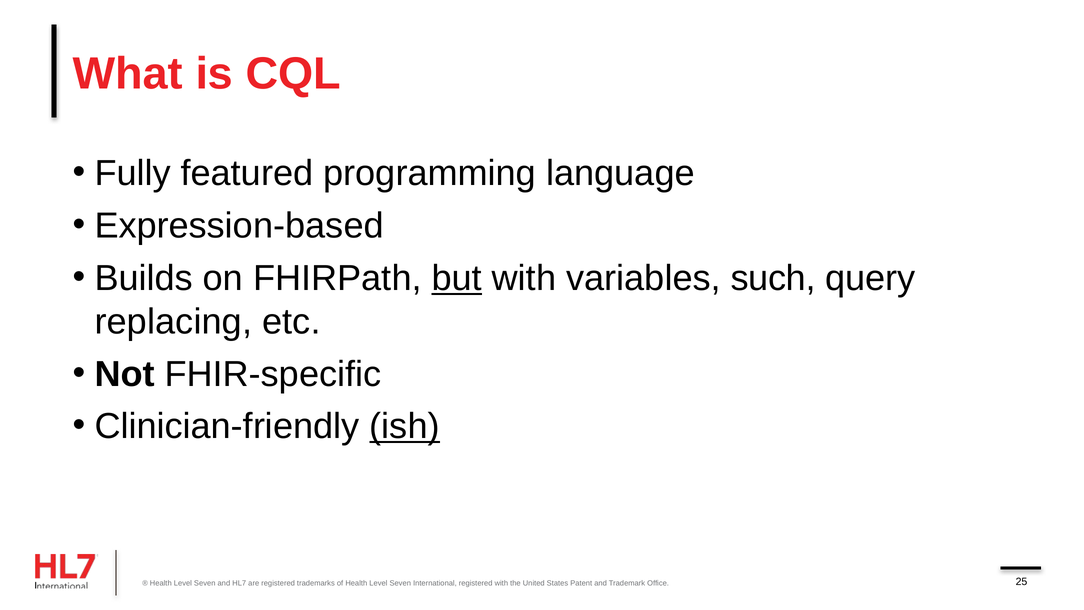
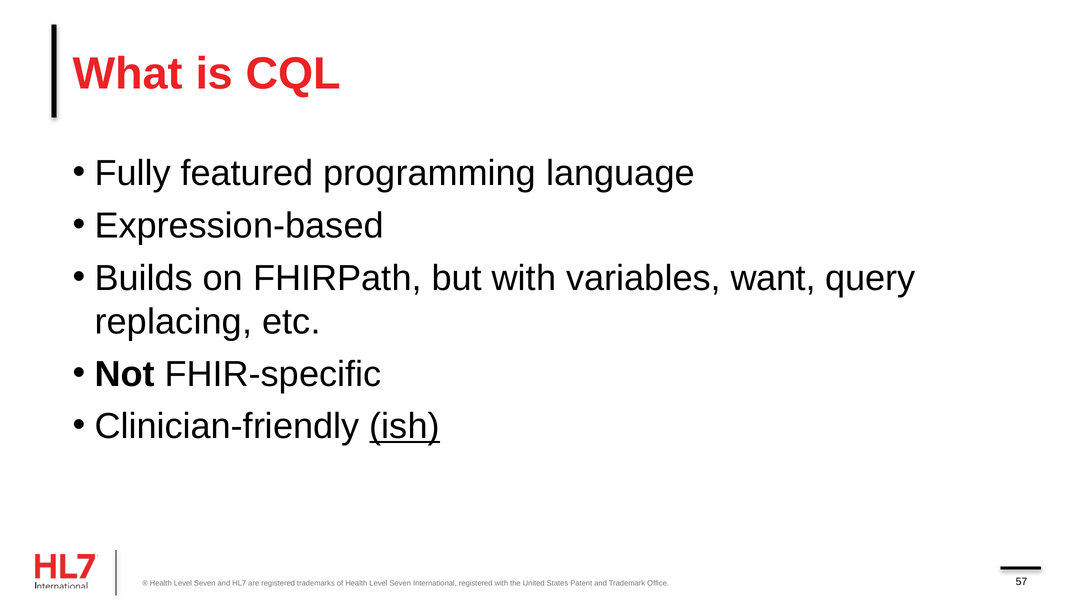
but underline: present -> none (457, 278)
such: such -> want (773, 278)
25: 25 -> 57 (1021, 581)
